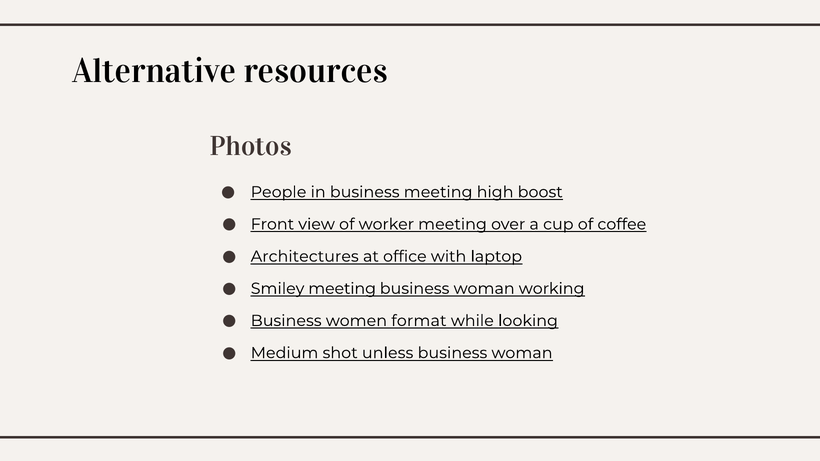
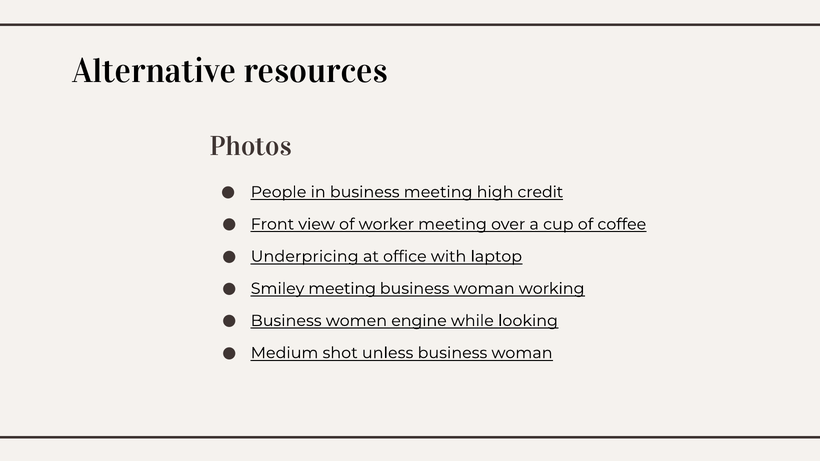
boost: boost -> credit (540, 192)
Architectures: Architectures -> Underpricing (305, 257)
format: format -> engine (419, 321)
